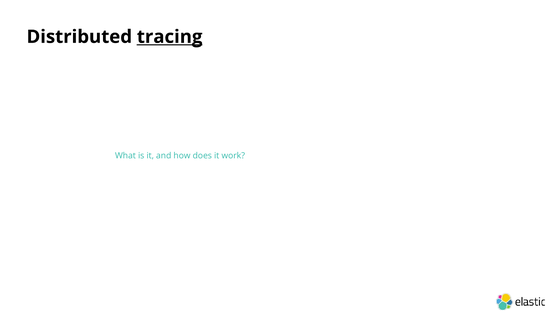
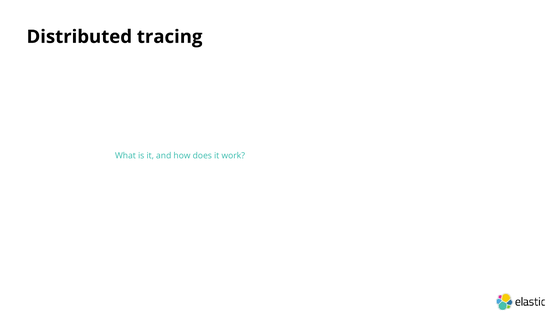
tracing underline: present -> none (170, 37)
